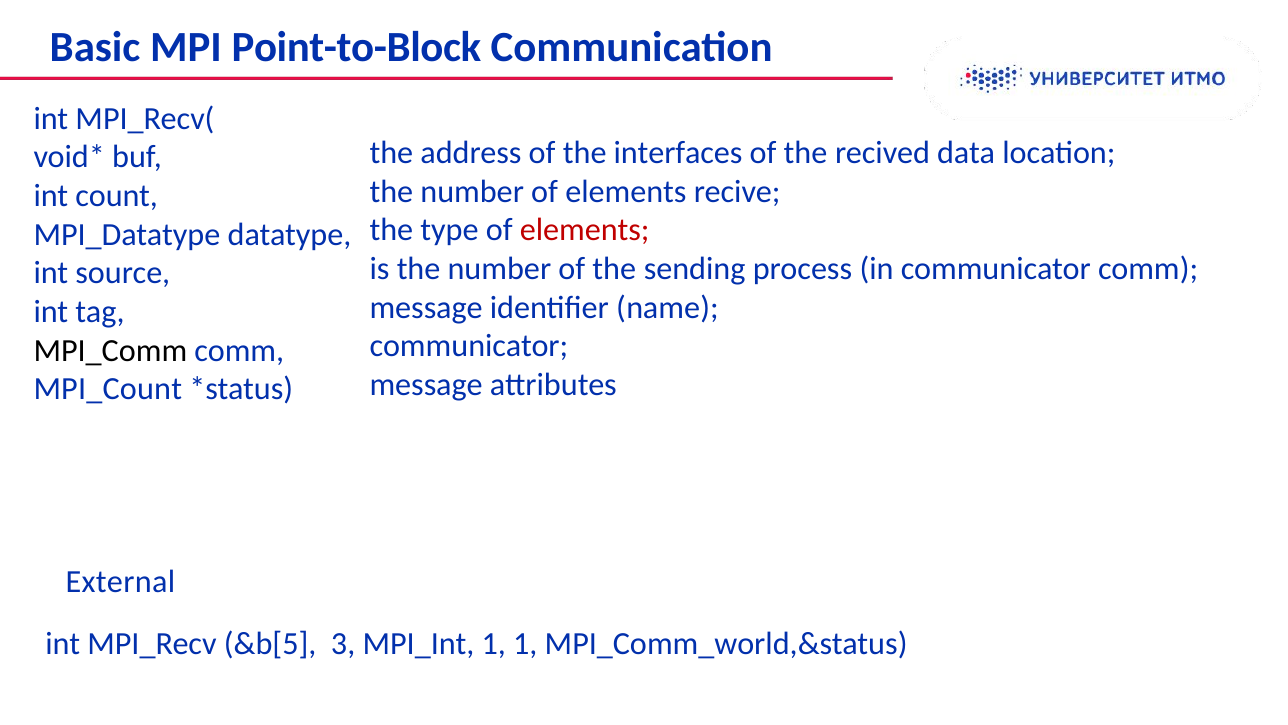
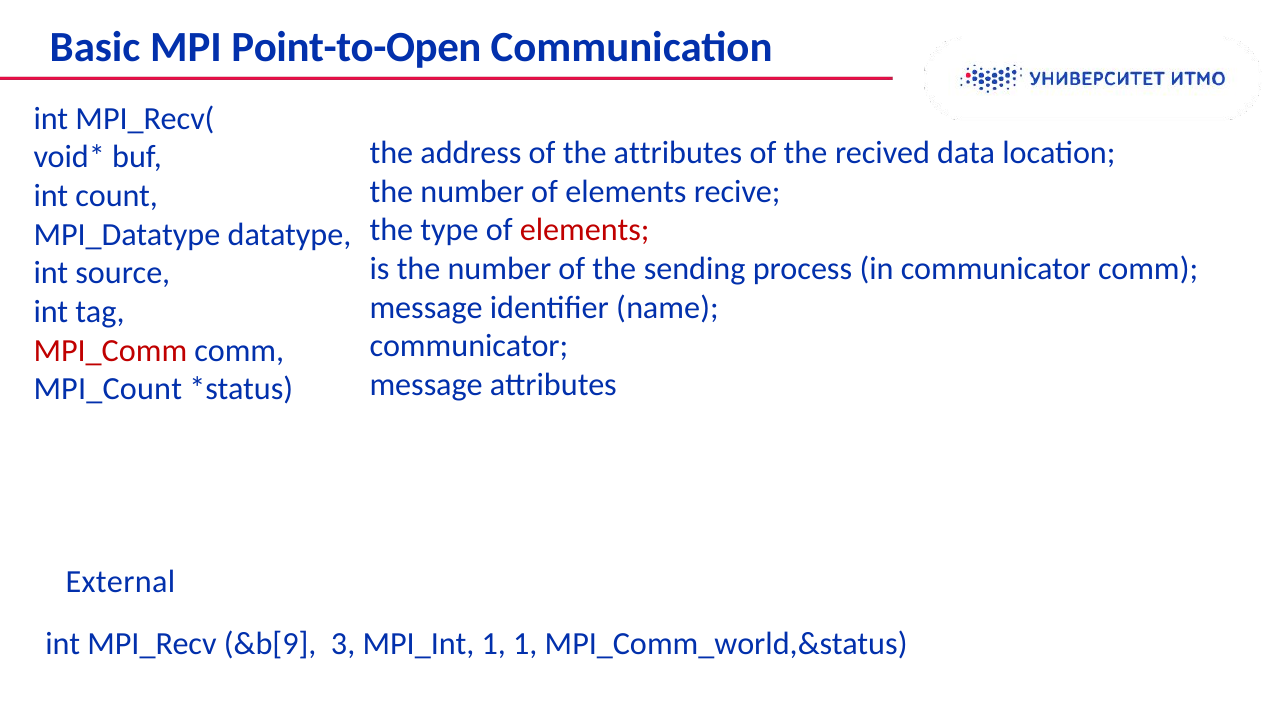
Point-to-Block: Point-to-Block -> Point-to-Open (356, 47)
the interfaces: interfaces -> attributes (678, 153)
MPI_Comm colour: black -> red (110, 350)
&b[5: &b[5 -> &b[9 (270, 644)
